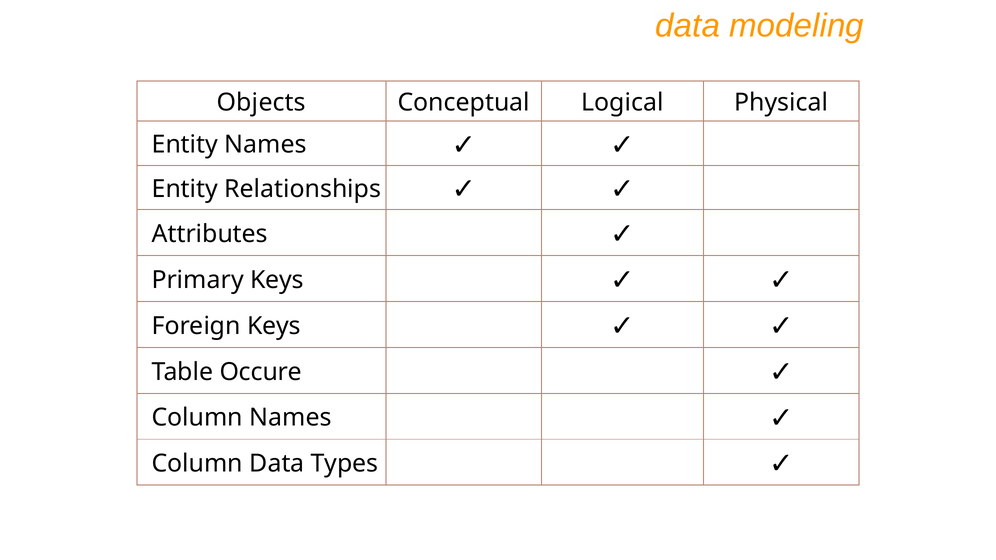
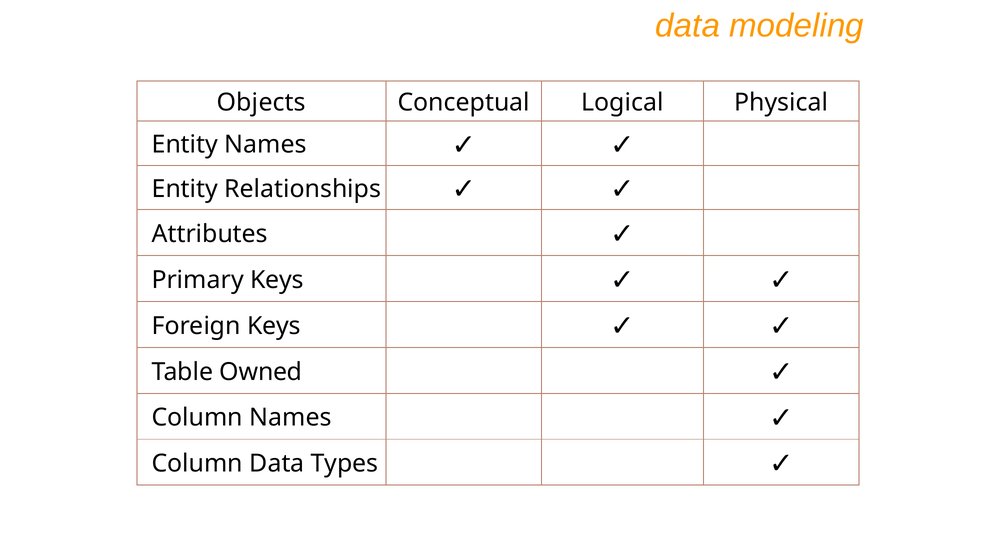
Occure: Occure -> Owned (261, 372)
